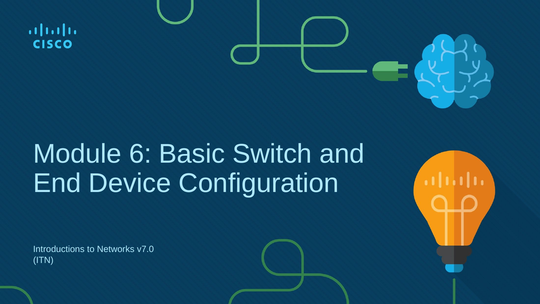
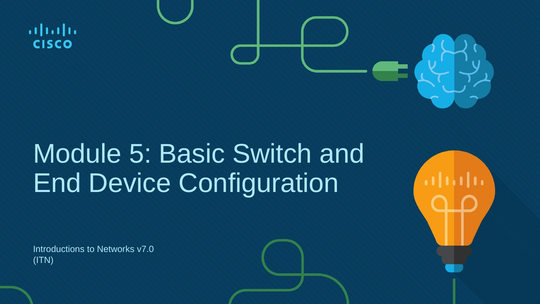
6: 6 -> 5 (140, 154)
